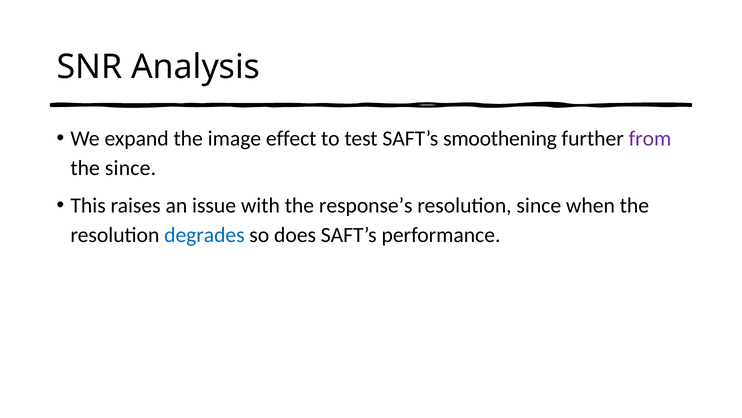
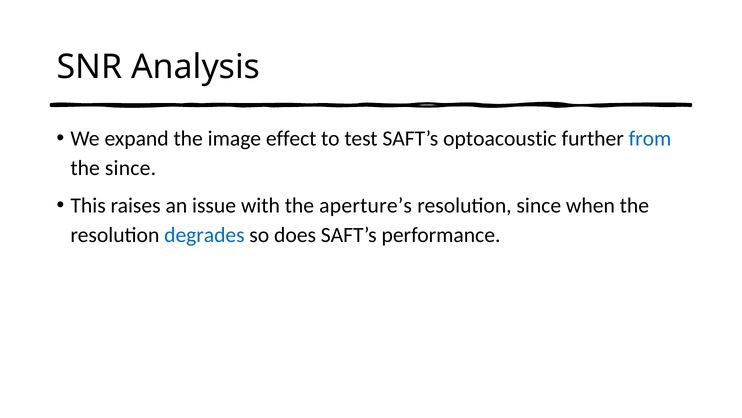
smoothening: smoothening -> optoacoustic (500, 138)
from colour: purple -> blue (650, 138)
response’s: response’s -> aperture’s (366, 205)
